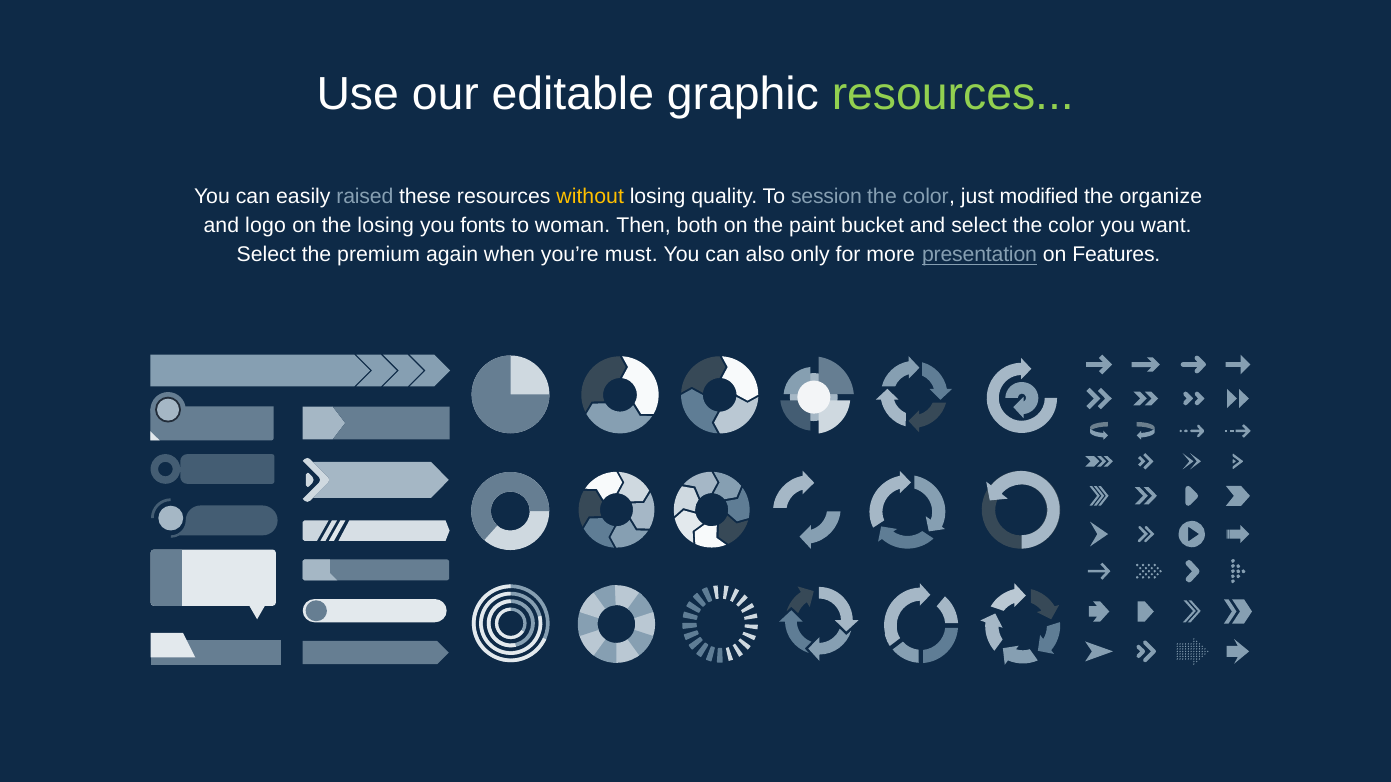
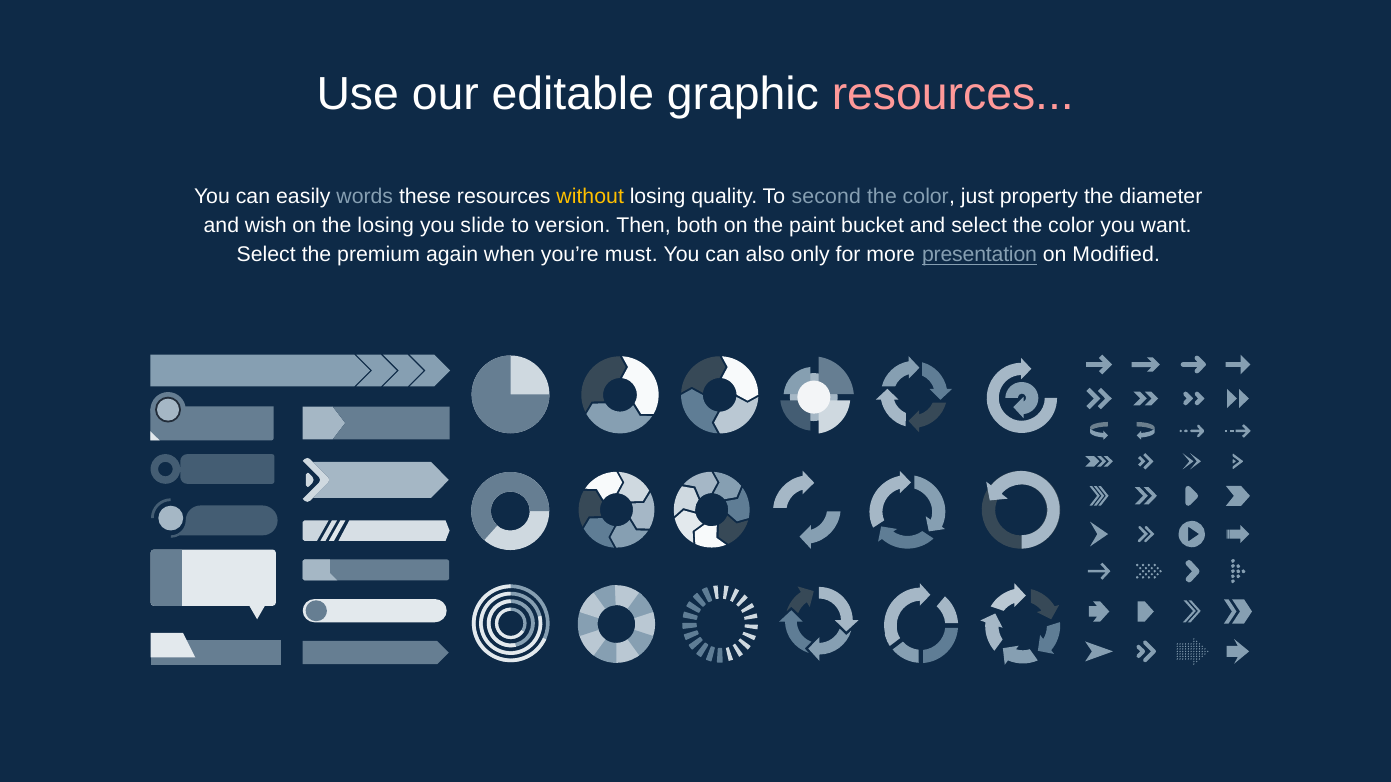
resources colour: light green -> pink (953, 94)
raised: raised -> words (365, 197)
session: session -> second (826, 197)
modified: modified -> property (1039, 197)
organize: organize -> diameter (1161, 197)
logo: logo -> wish (266, 226)
fonts: fonts -> slide (483, 226)
woman: woman -> version (573, 226)
Features: Features -> Modified (1116, 255)
